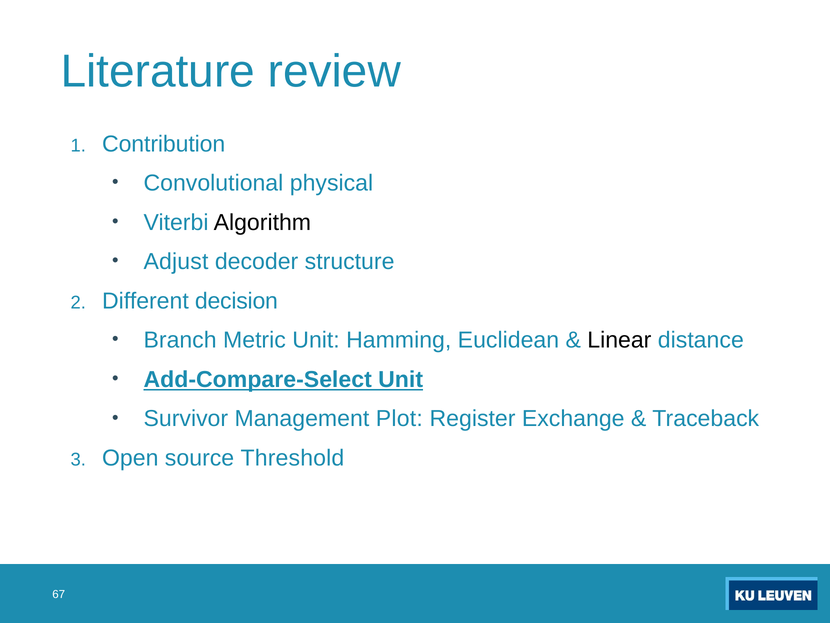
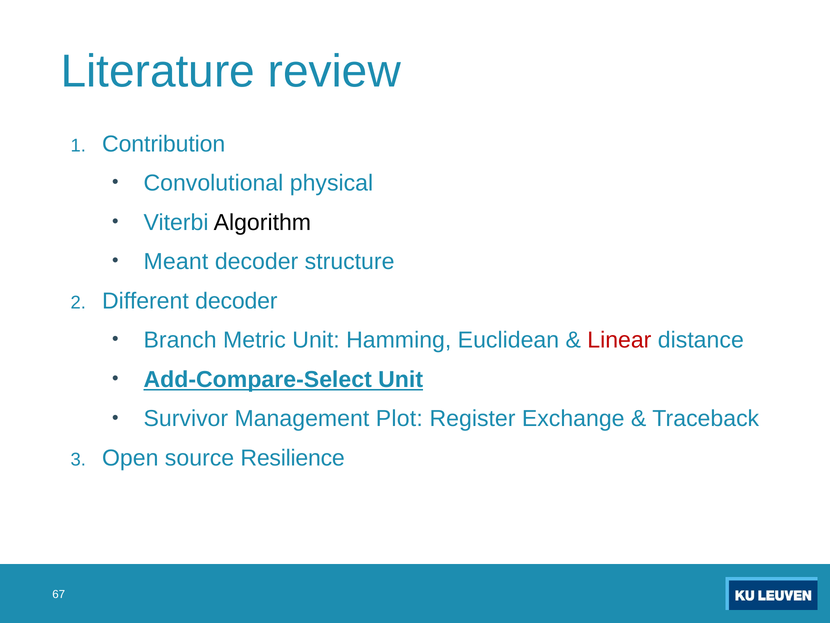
Adjust: Adjust -> Meant (176, 262)
Different decision: decision -> decoder (236, 301)
Linear colour: black -> red (619, 340)
Threshold: Threshold -> Resilience (293, 458)
